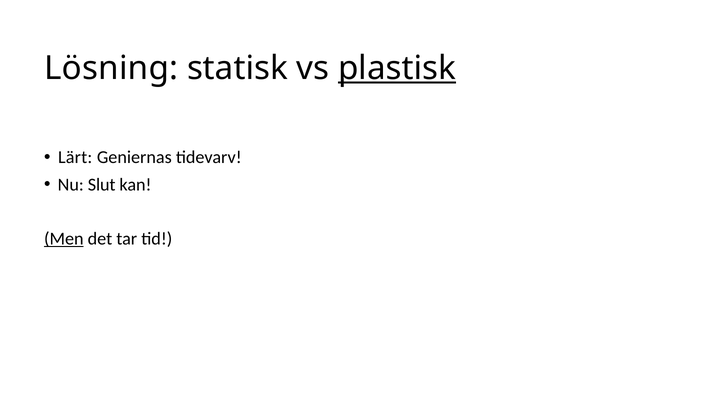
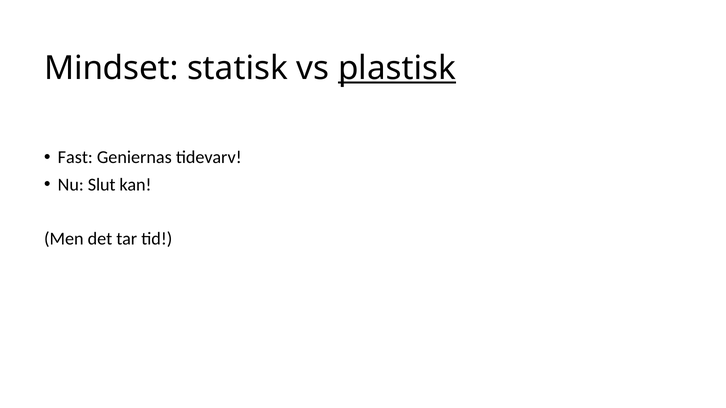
Lösning: Lösning -> Mindset (111, 68)
Lärt: Lärt -> Fast (75, 158)
Men underline: present -> none (64, 239)
